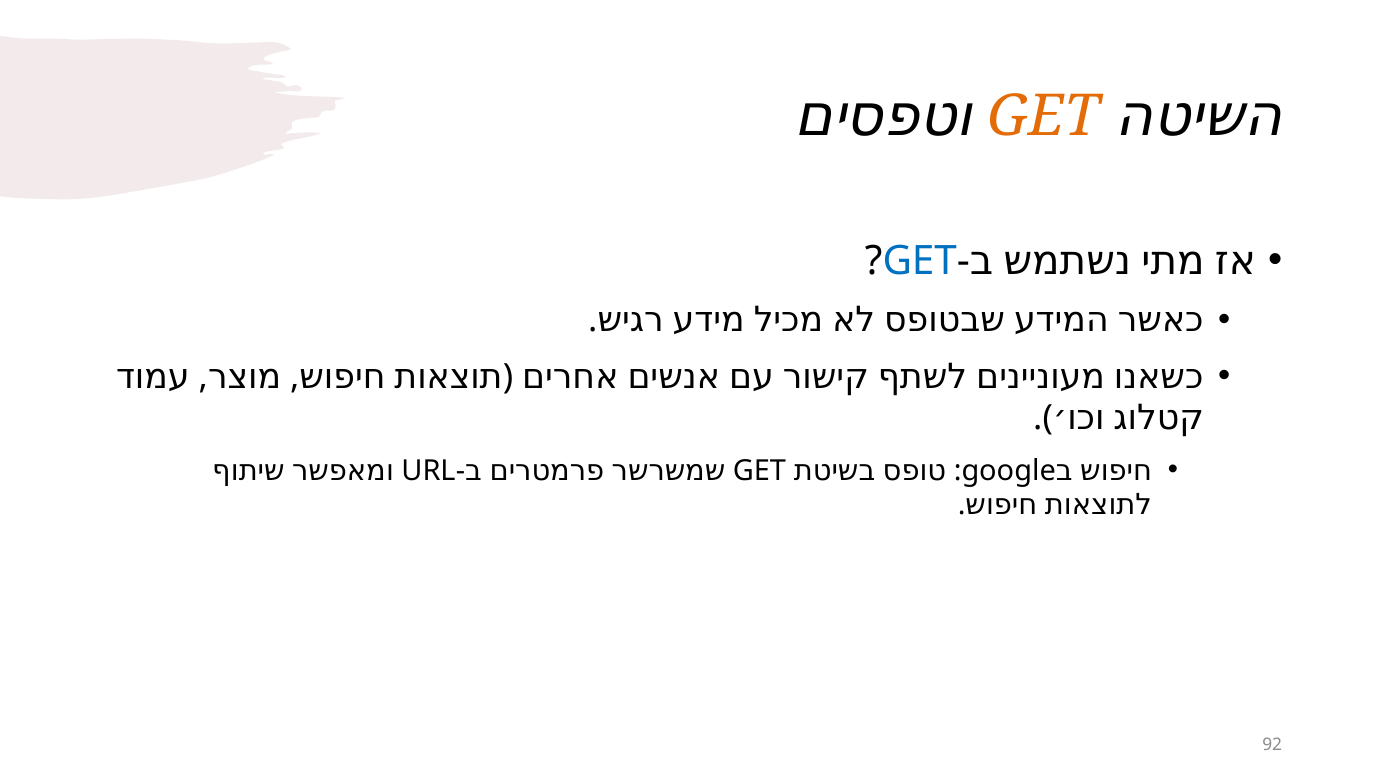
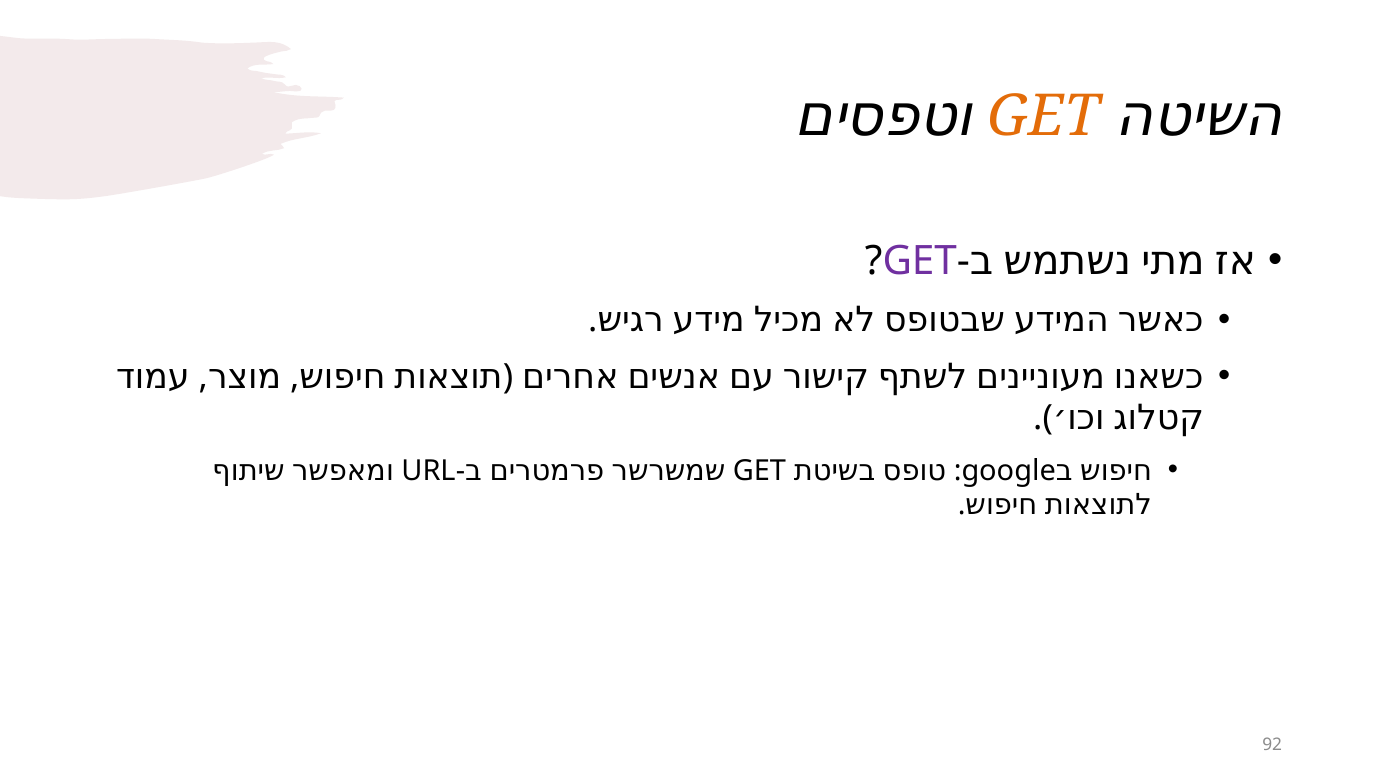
GET colour: blue -> purple (920, 261)
